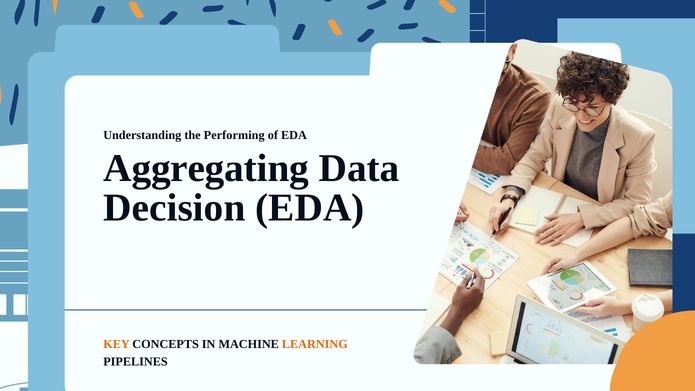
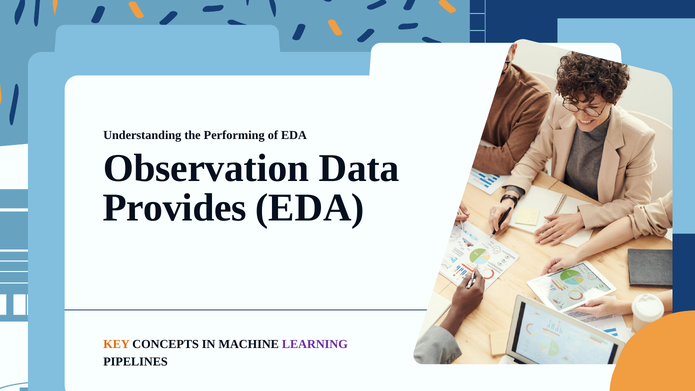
Aggregating: Aggregating -> Observation (206, 168)
Decision: Decision -> Provides (175, 208)
LEARNING colour: orange -> purple (315, 344)
